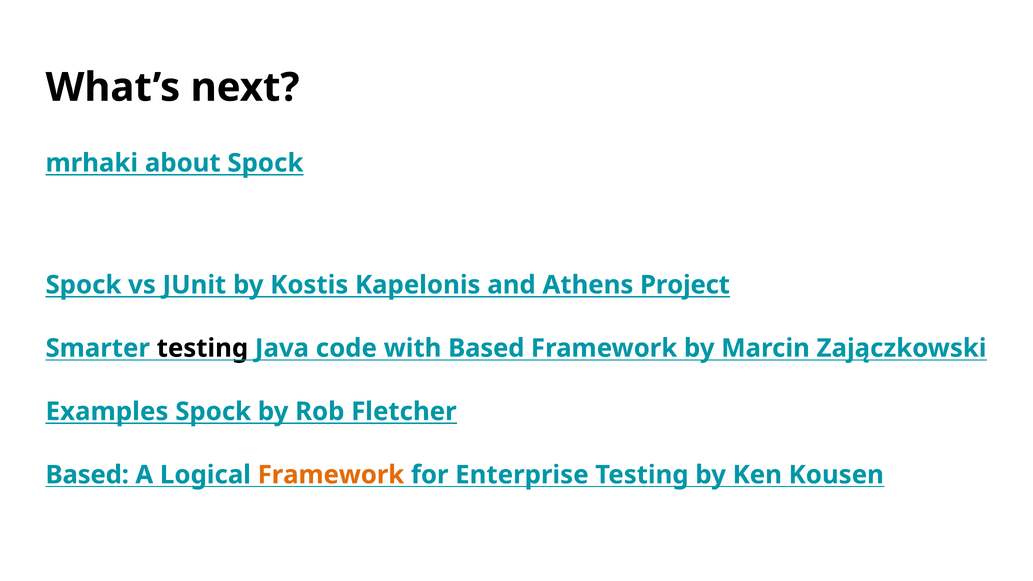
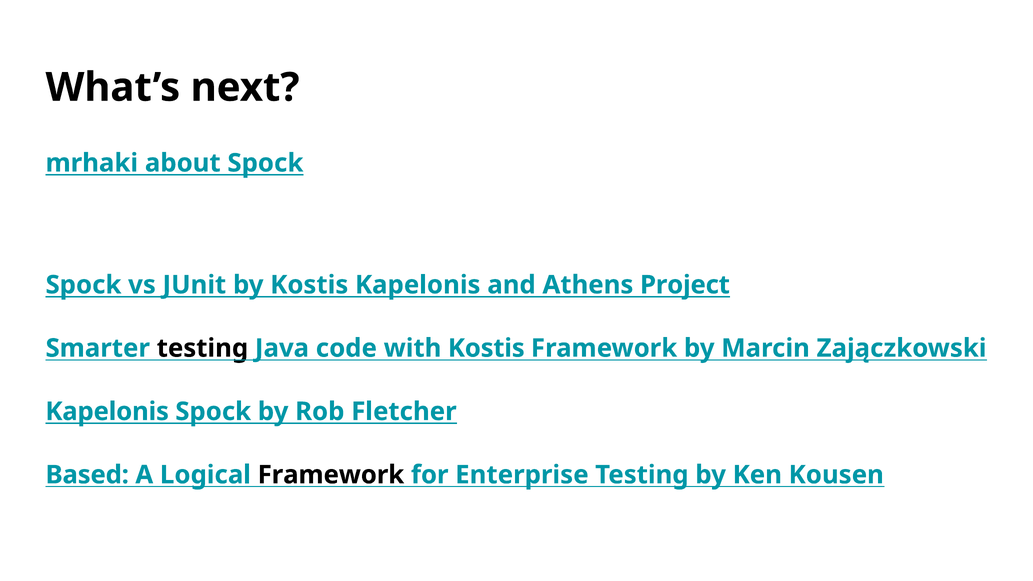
with Based: Based -> Kostis (486, 348)
Examples: Examples -> Kapelonis (107, 412)
Framework colour: orange -> black (331, 475)
